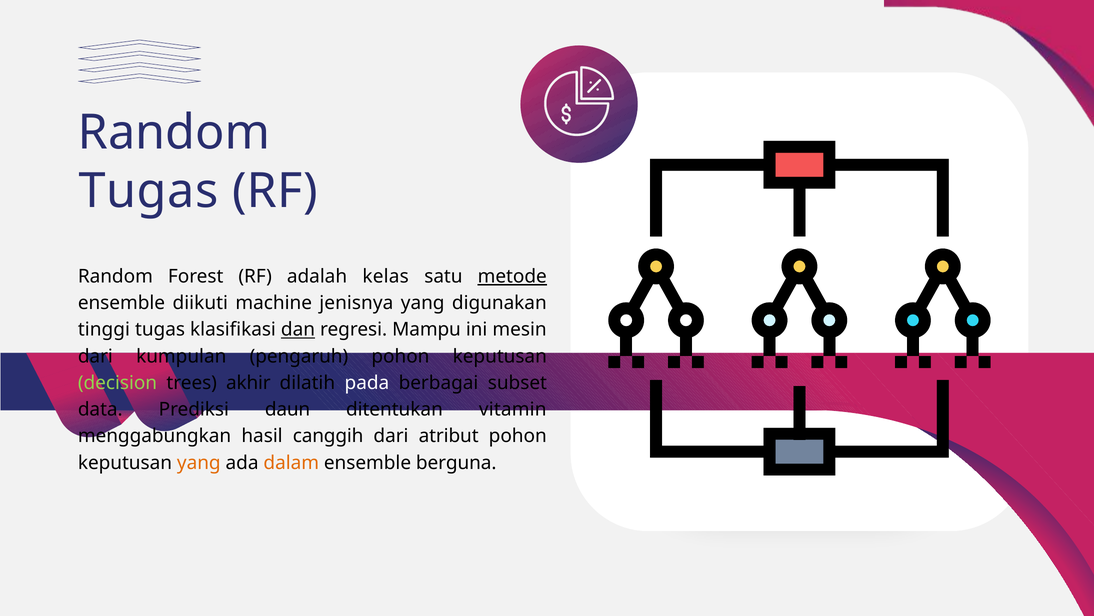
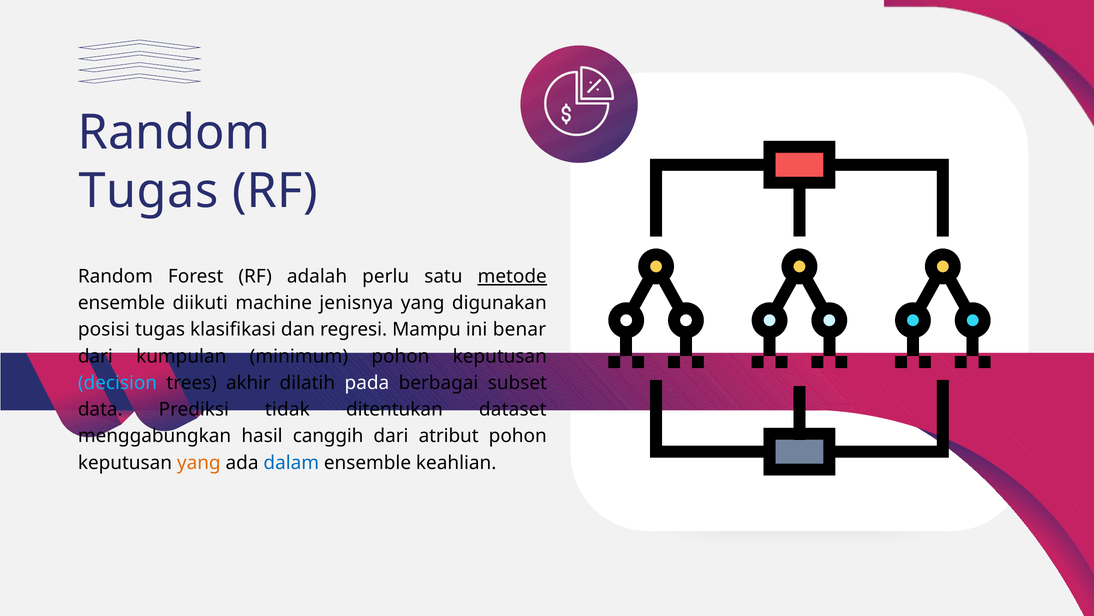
kelas: kelas -> perlu (386, 276)
tinggi: tinggi -> posisi (104, 329)
dan underline: present -> none (298, 329)
mesin: mesin -> benar (519, 329)
pengaruh: pengaruh -> minimum (299, 356)
decision colour: light green -> light blue (117, 383)
daun: daun -> tidak (287, 409)
vitamin: vitamin -> dataset (513, 409)
dalam colour: orange -> blue (291, 462)
berguna: berguna -> keahlian (456, 462)
